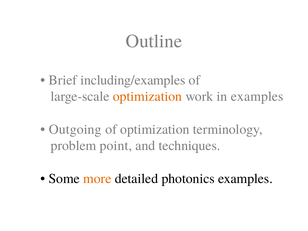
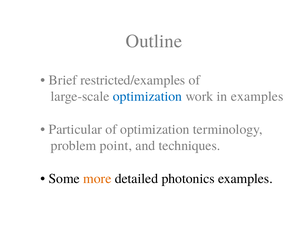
including/examples: including/examples -> restricted/examples (133, 80)
optimization colour: orange -> blue (147, 96)
Outgoing: Outgoing -> Particular (75, 129)
